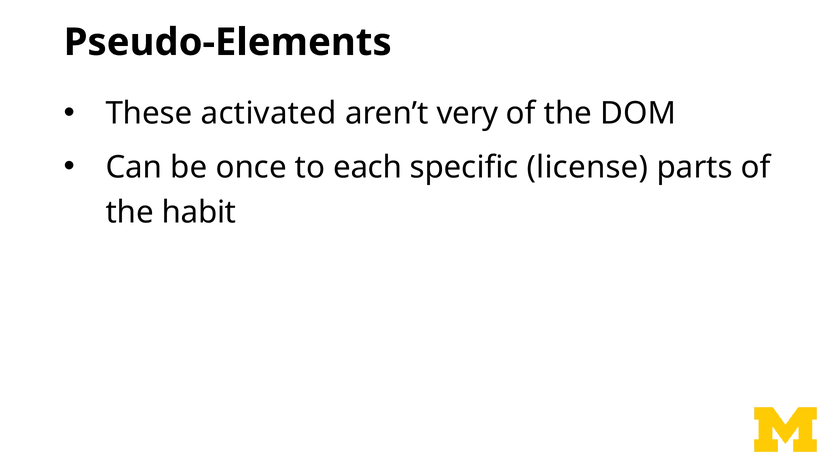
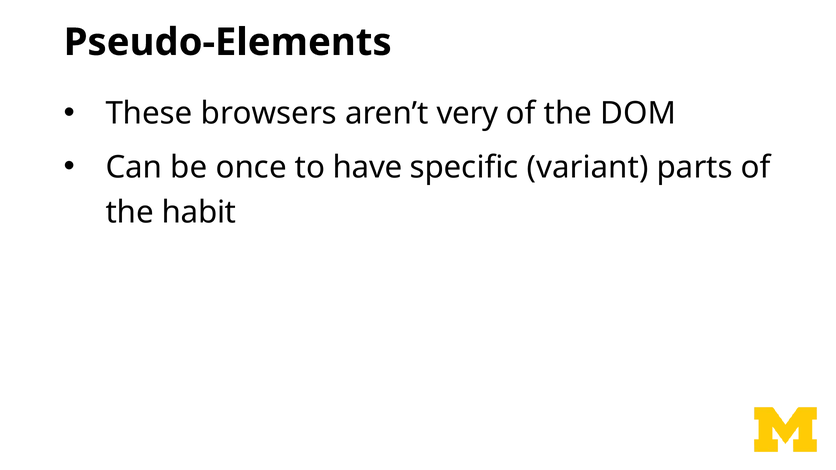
activated: activated -> browsers (269, 113)
each: each -> have (368, 167)
license: license -> variant (588, 167)
